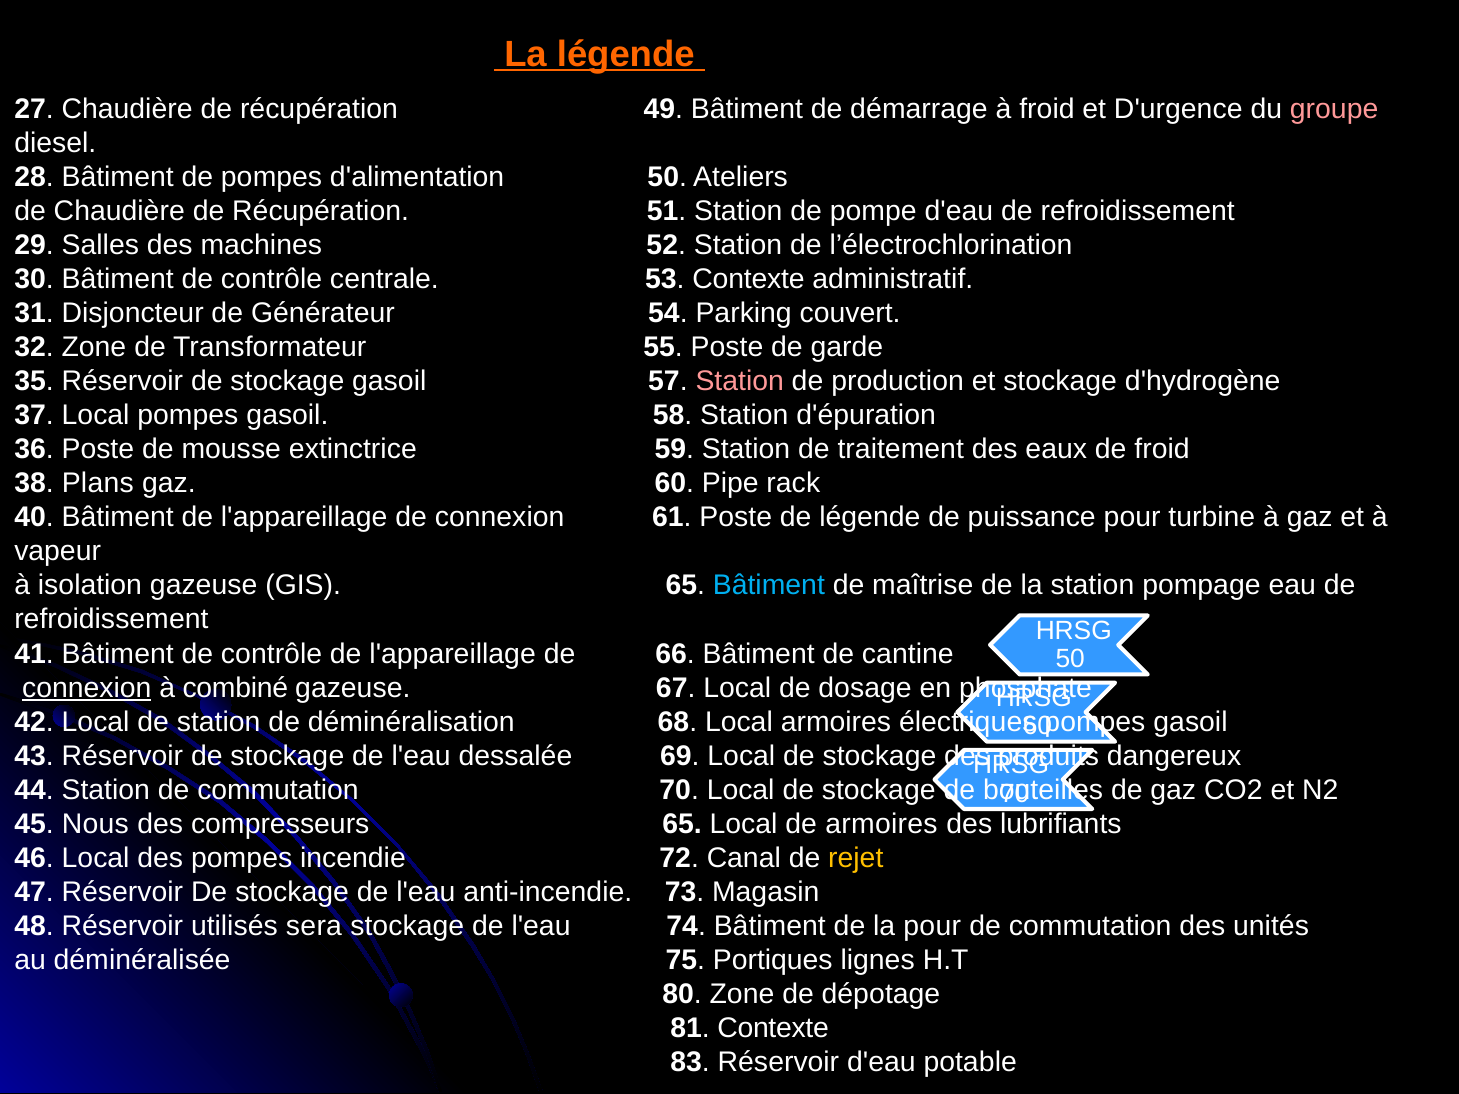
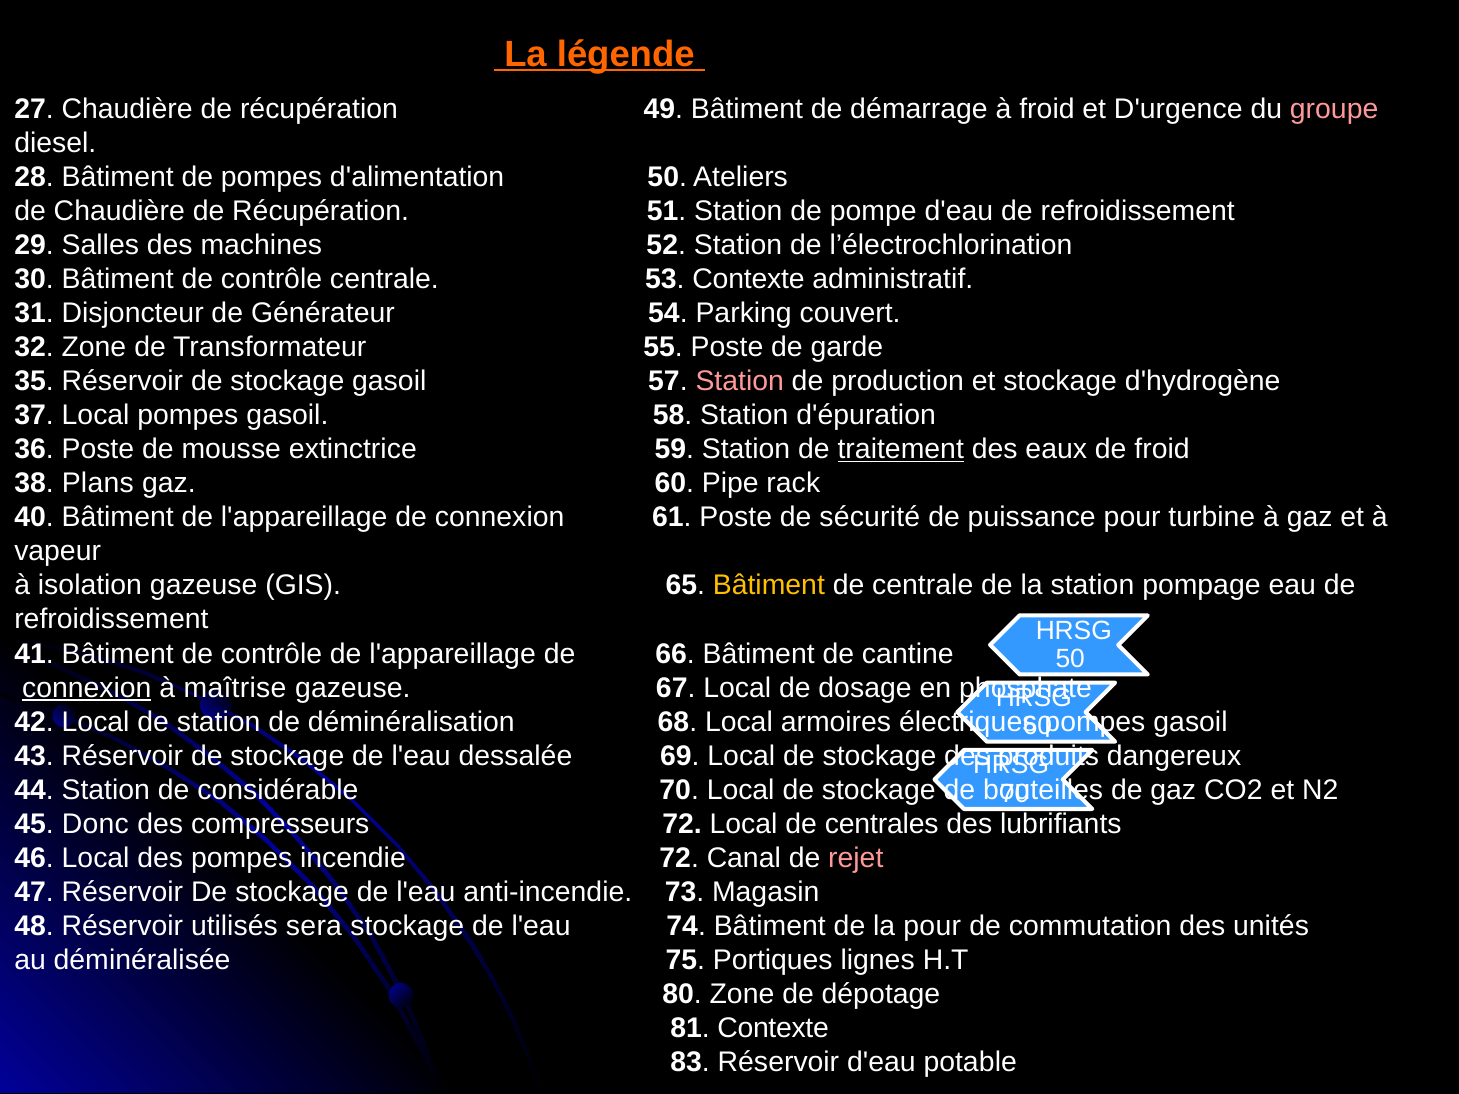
traitement underline: none -> present (901, 449)
de légende: légende -> sécurité (870, 518)
Bâtiment colour: light blue -> yellow (769, 586)
de maîtrise: maîtrise -> centrale (923, 586)
combiné: combiné -> maîtrise (235, 688)
Station de commutation: commutation -> considérable (278, 790)
Nous: Nous -> Donc (95, 824)
compresseurs 65: 65 -> 72 (682, 824)
de armoires: armoires -> centrales (882, 824)
rejet colour: yellow -> pink (856, 858)
